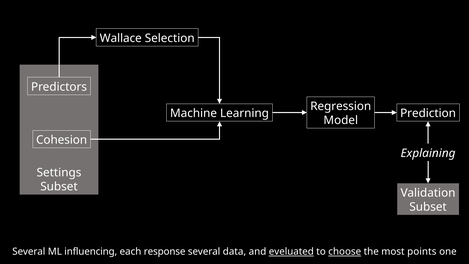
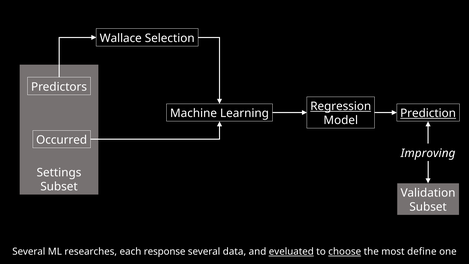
Regression underline: none -> present (341, 106)
Prediction underline: none -> present (428, 113)
Cohesion: Cohesion -> Occurred (62, 140)
Explaining: Explaining -> Improving (428, 153)
influencing: influencing -> researches (91, 252)
points: points -> define (422, 252)
